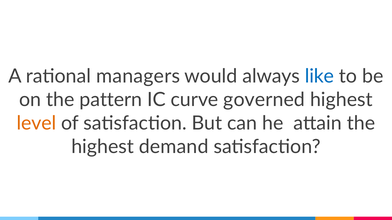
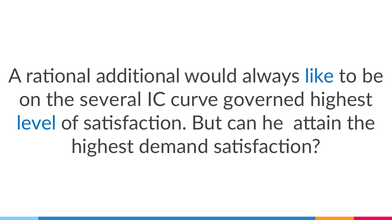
managers: managers -> additional (138, 76)
pattern: pattern -> several (111, 100)
level colour: orange -> blue (36, 123)
